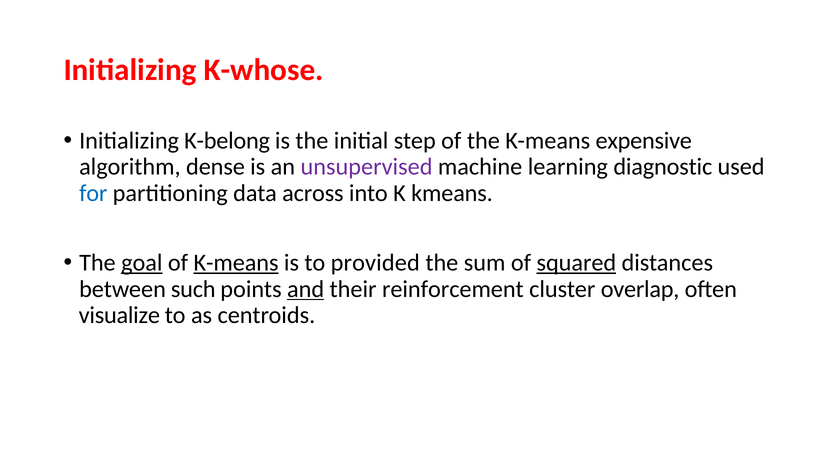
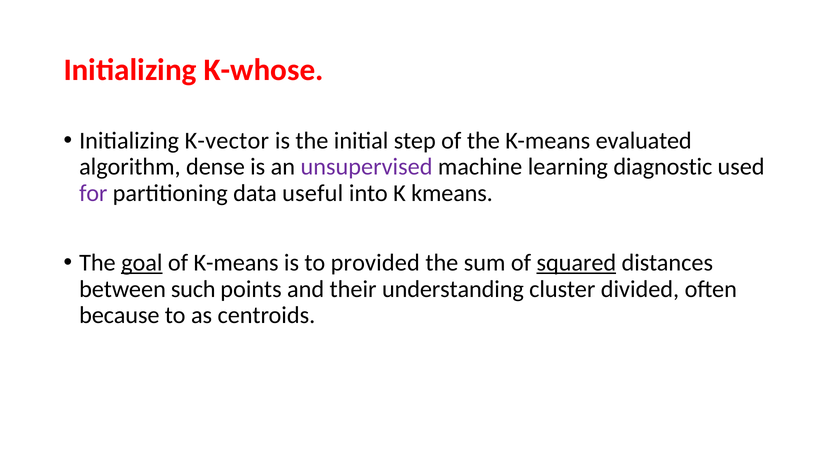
K-belong: K-belong -> K-vector (227, 141)
expensive: expensive -> evaluated (644, 141)
for colour: blue -> purple (93, 193)
across: across -> useful (313, 193)
K-means underline: present -> none (236, 263)
and underline: present -> none (306, 289)
reinforcement: reinforcement -> understanding (453, 289)
overlap: overlap -> divided (640, 289)
visualize: visualize -> because (119, 316)
